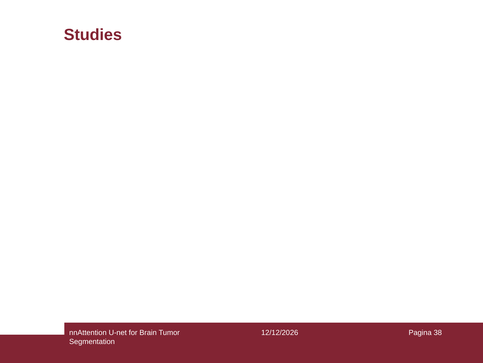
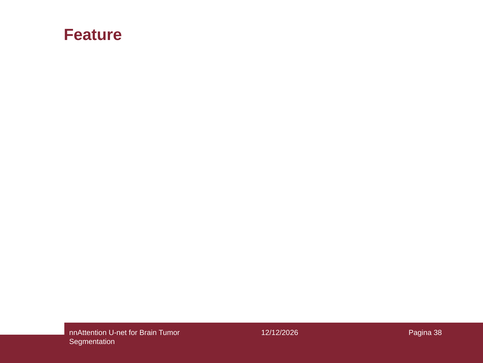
Studies: Studies -> Feature (93, 35)
